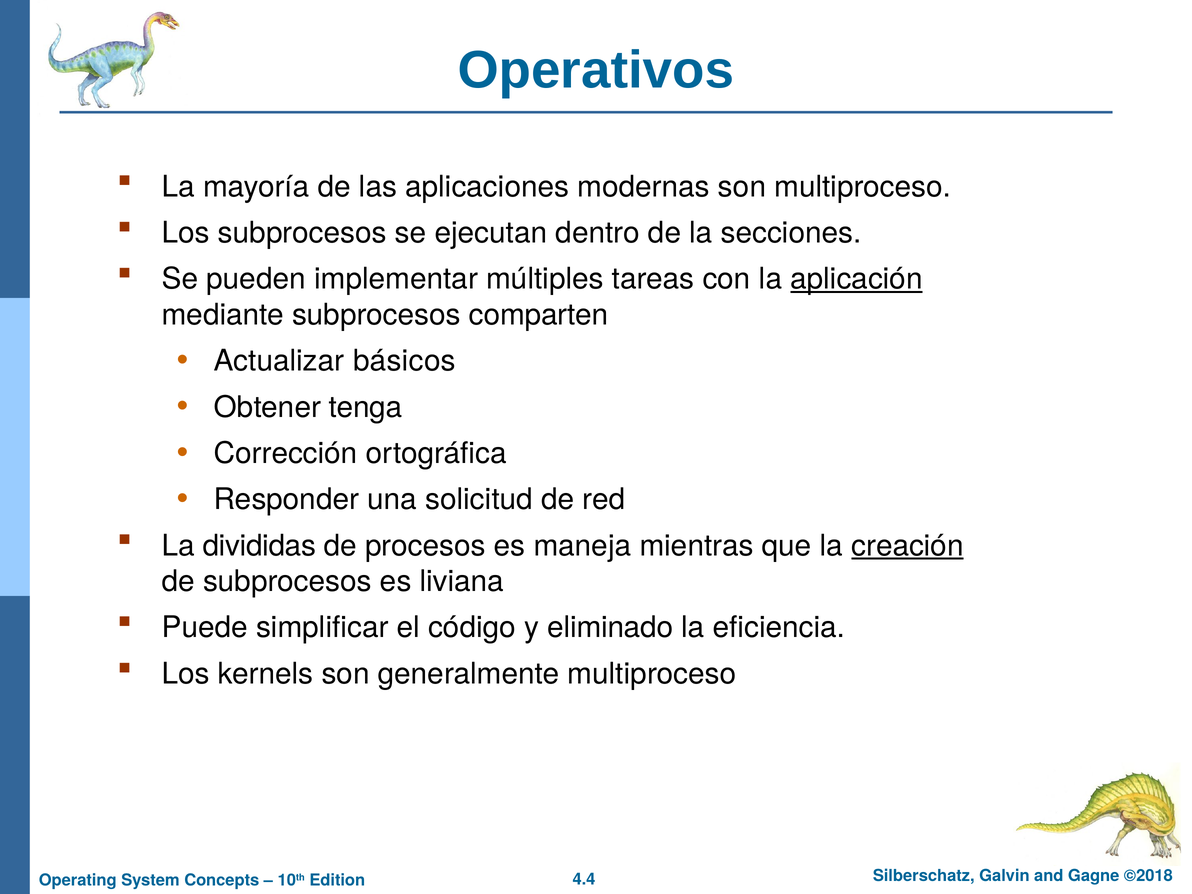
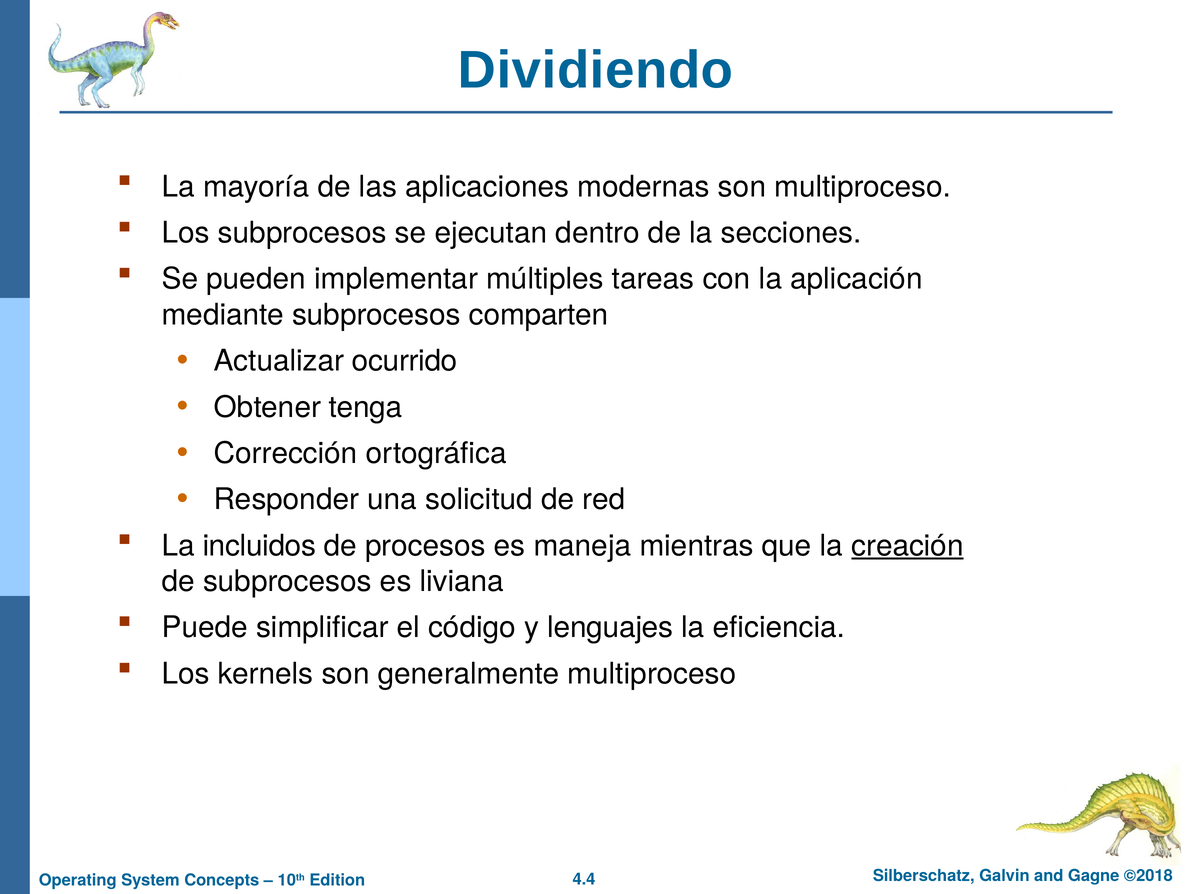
Operativos: Operativos -> Dividiendo (596, 70)
aplicación underline: present -> none (856, 279)
básicos: básicos -> ocurrido (405, 361)
divididas: divididas -> incluidos (259, 546)
eliminado: eliminado -> lenguajes (610, 628)
